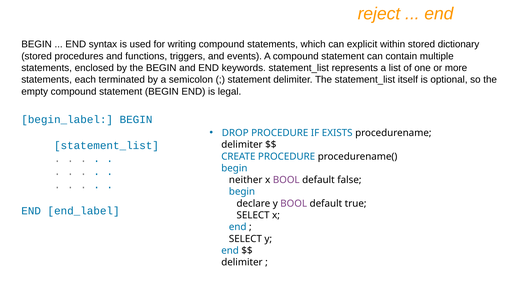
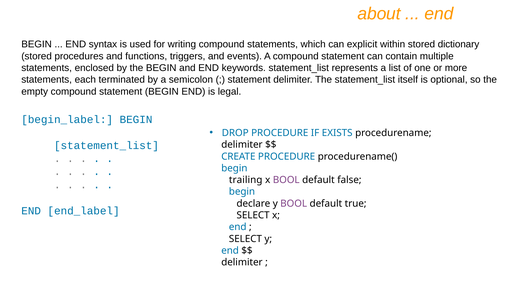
reject: reject -> about (379, 14)
neither: neither -> trailing (246, 180)
